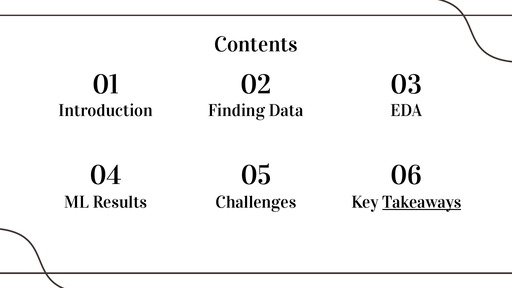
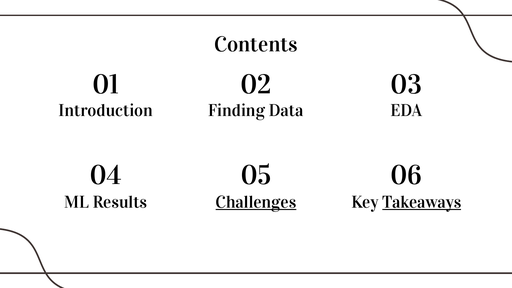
Challenges underline: none -> present (256, 202)
